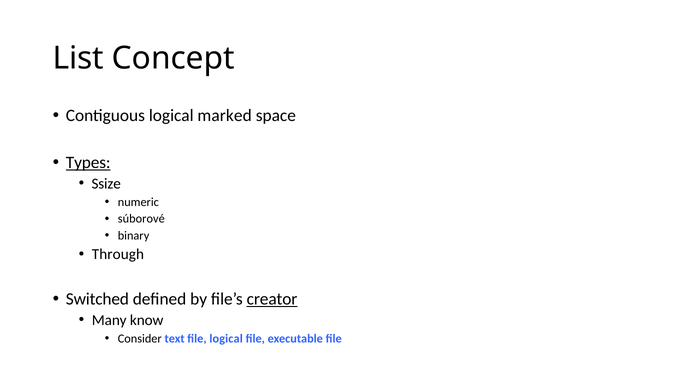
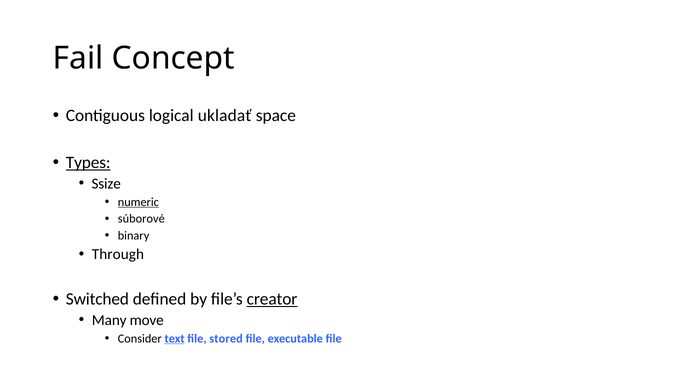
List: List -> Fail (78, 58)
marked: marked -> ukladať (225, 116)
numeric underline: none -> present (138, 202)
know: know -> move (147, 320)
text underline: none -> present (175, 338)
file logical: logical -> stored (226, 338)
